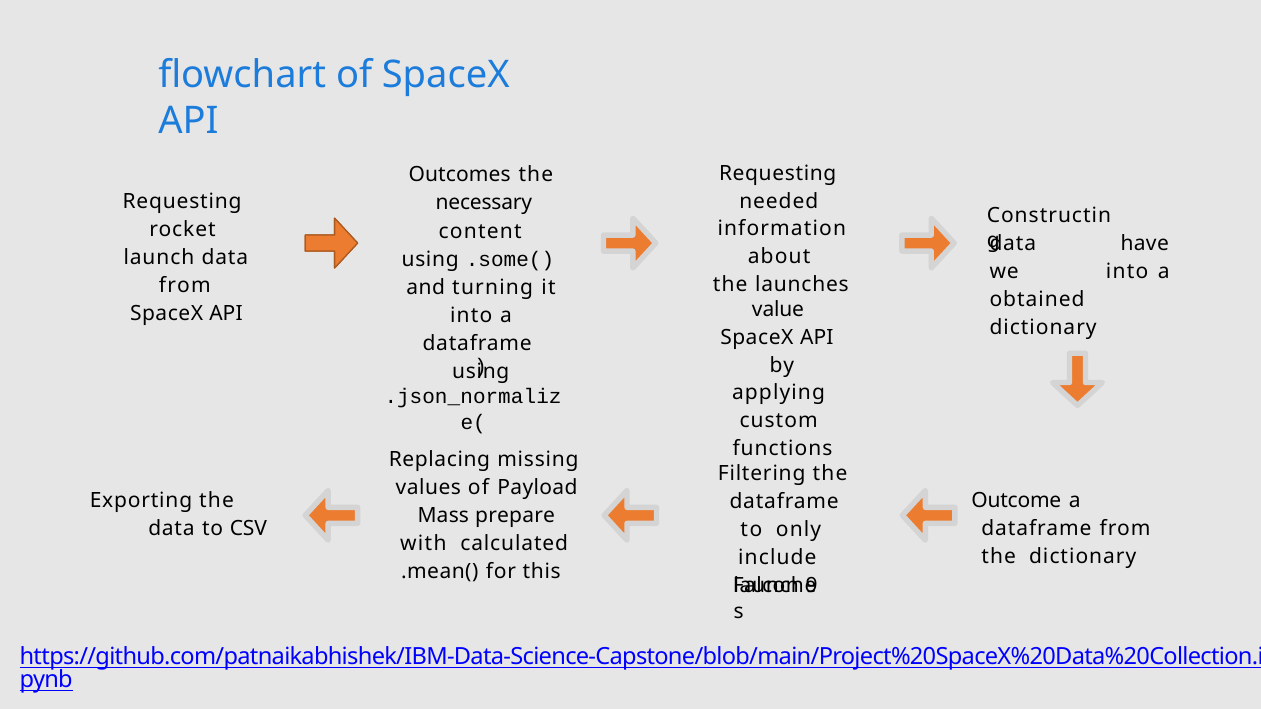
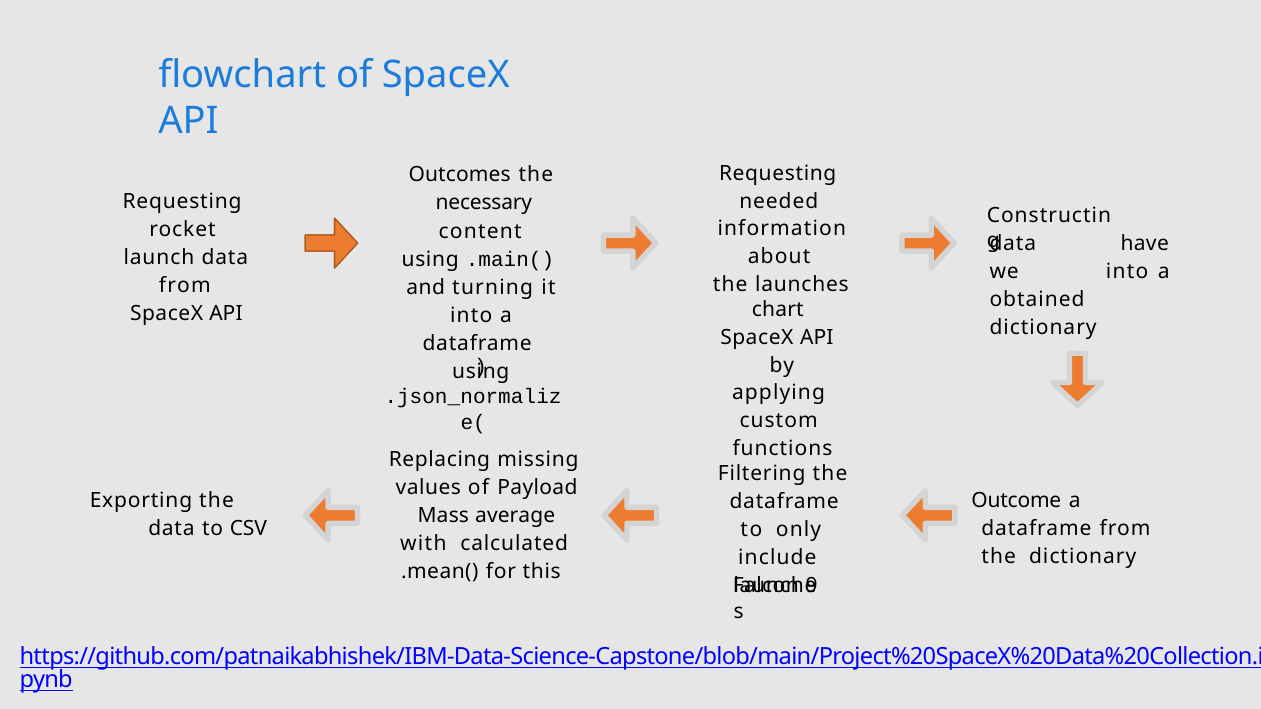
.some(: .some( -> .main( (510, 260)
value: value -> chart (778, 310)
prepare: prepare -> average (515, 516)
